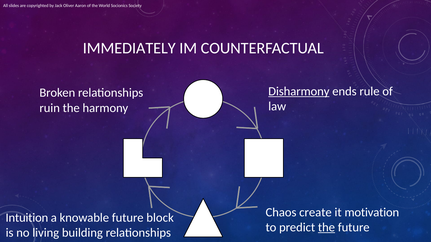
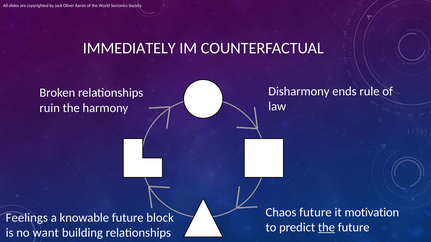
Disharmony underline: present -> none (299, 91)
Chaos create: create -> future (315, 213)
Intuition: Intuition -> Feelings (27, 218)
living: living -> want (46, 233)
